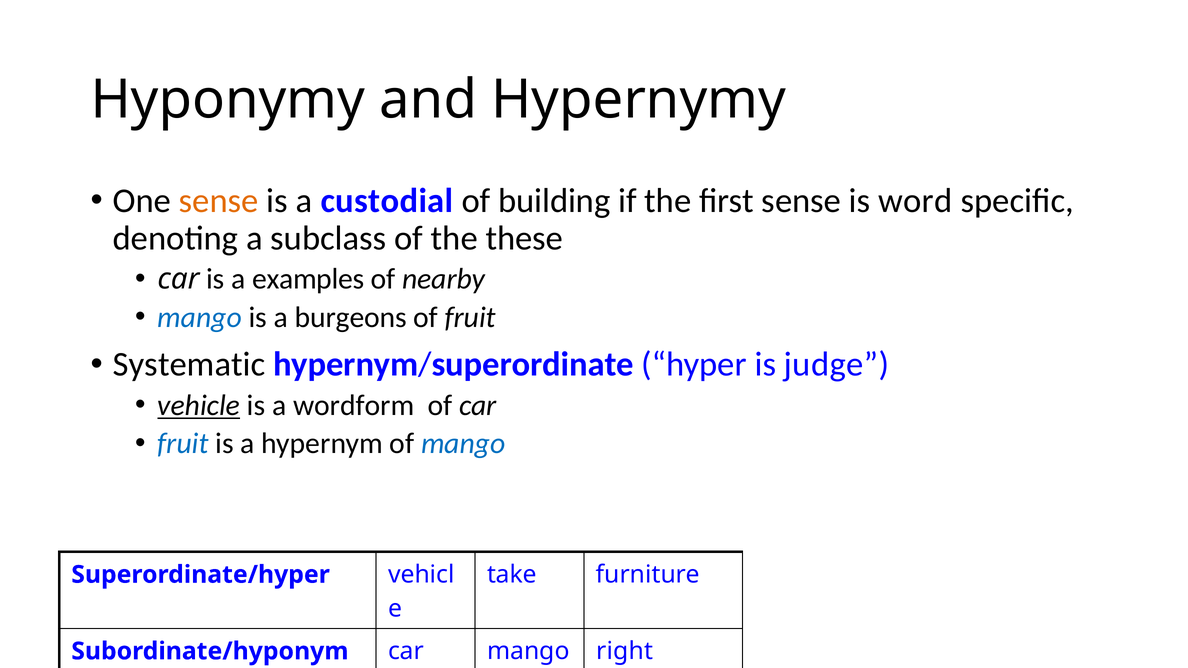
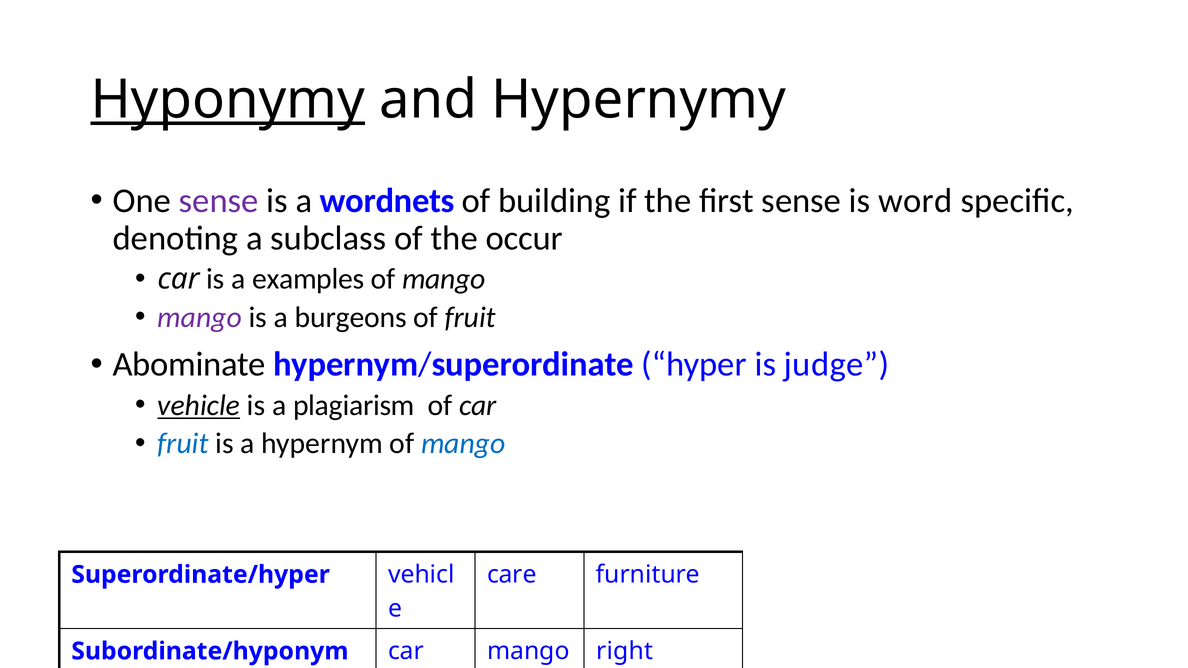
Hyponymy underline: none -> present (228, 100)
sense colour: orange -> purple (219, 201)
custodial: custodial -> wordnets (387, 201)
these: these -> occur (524, 238)
nearby: nearby -> mango (444, 279)
mango colour: blue -> purple (200, 317)
Systematic: Systematic -> Abominate (189, 365)
wordform: wordform -> plagiarism (354, 406)
take: take -> care (512, 575)
